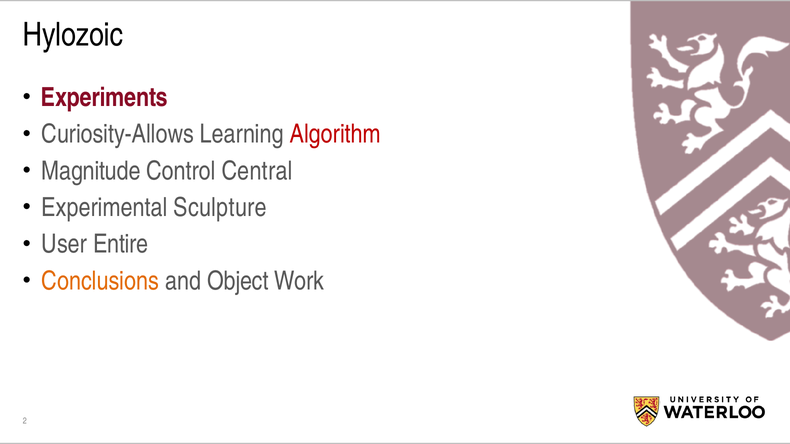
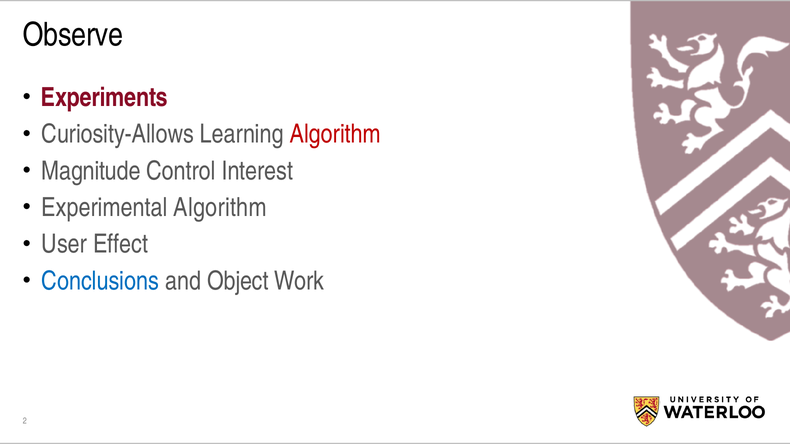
Hylozoic: Hylozoic -> Observe (73, 35)
Central: Central -> Interest (257, 171)
Experimental Sculpture: Sculpture -> Algorithm (220, 208)
Entire: Entire -> Effect (121, 244)
Conclusions colour: orange -> blue (100, 281)
